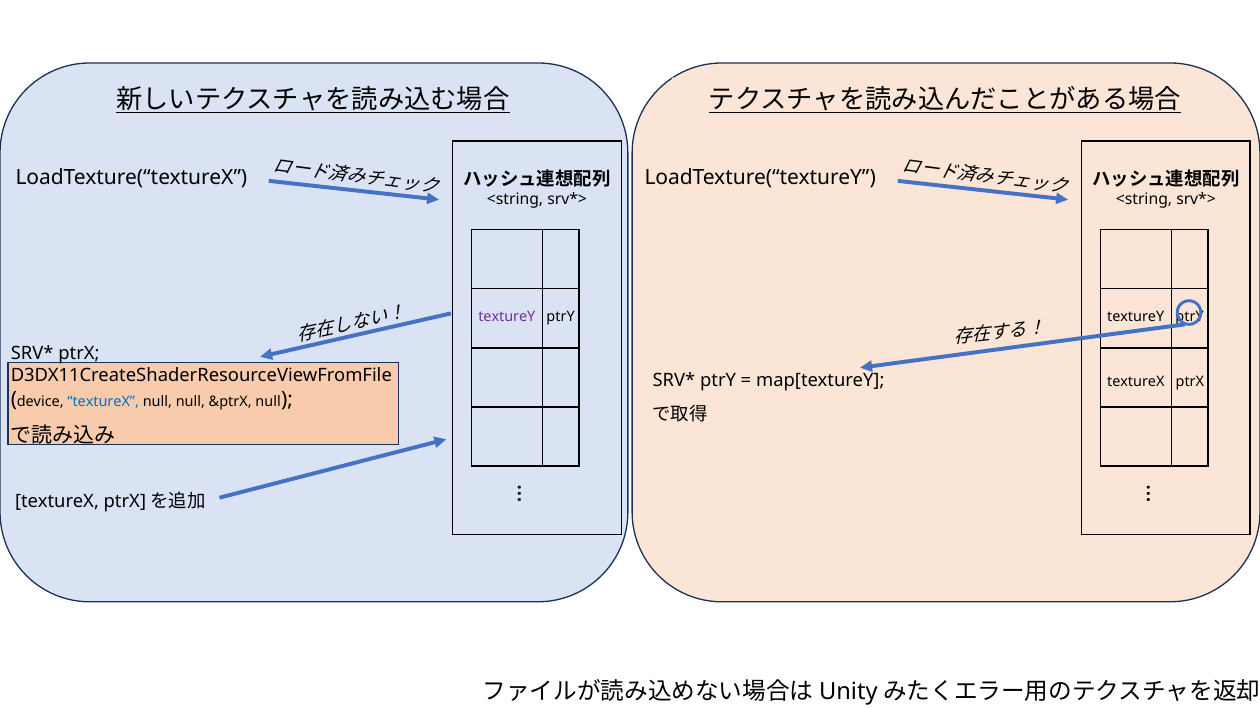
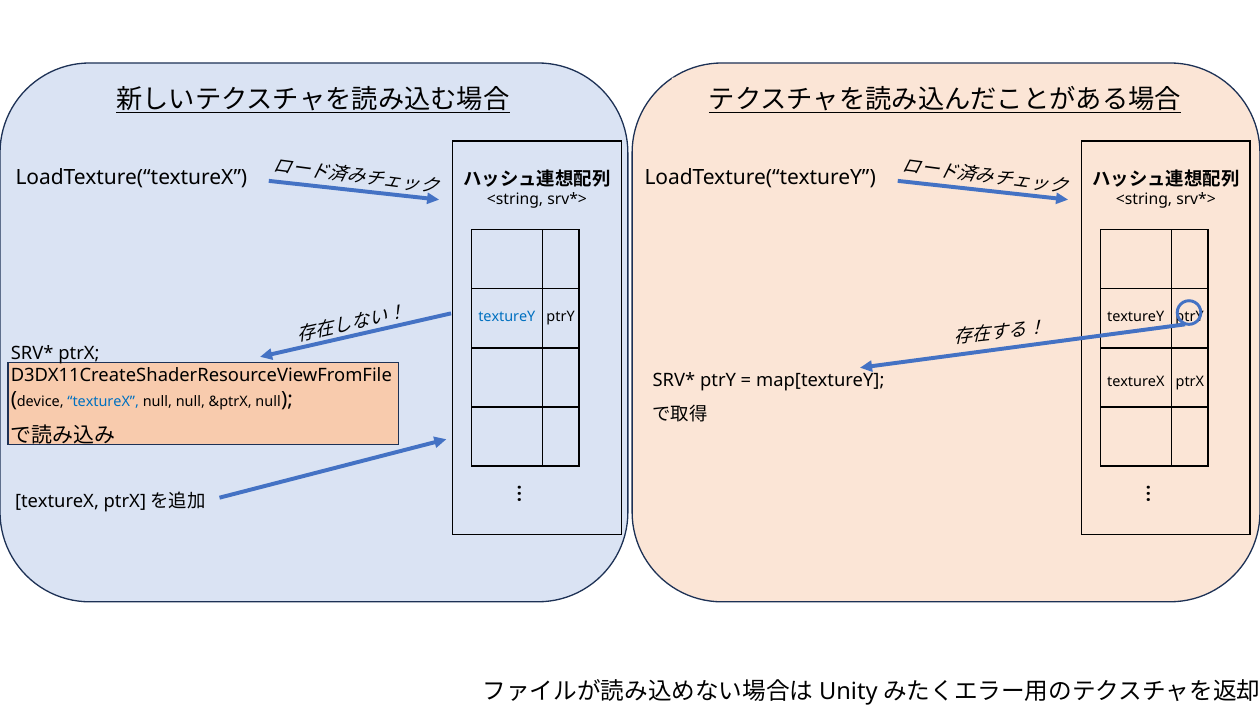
textureY colour: purple -> blue (507, 317)
